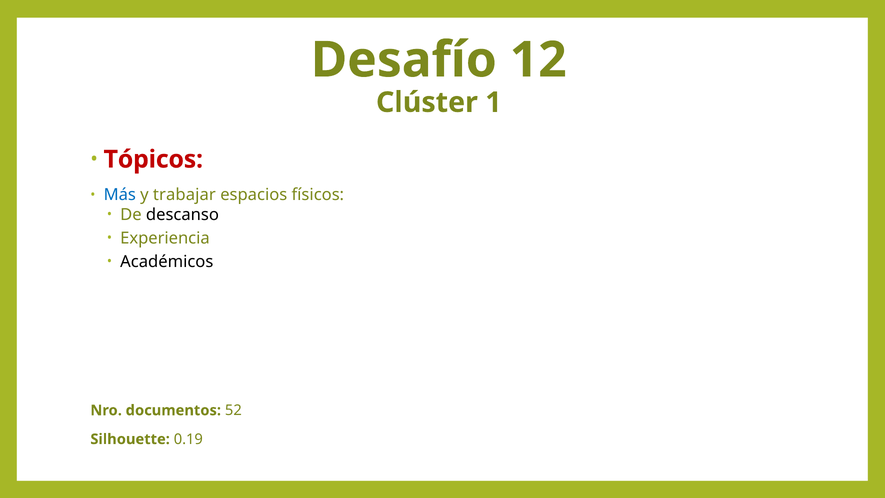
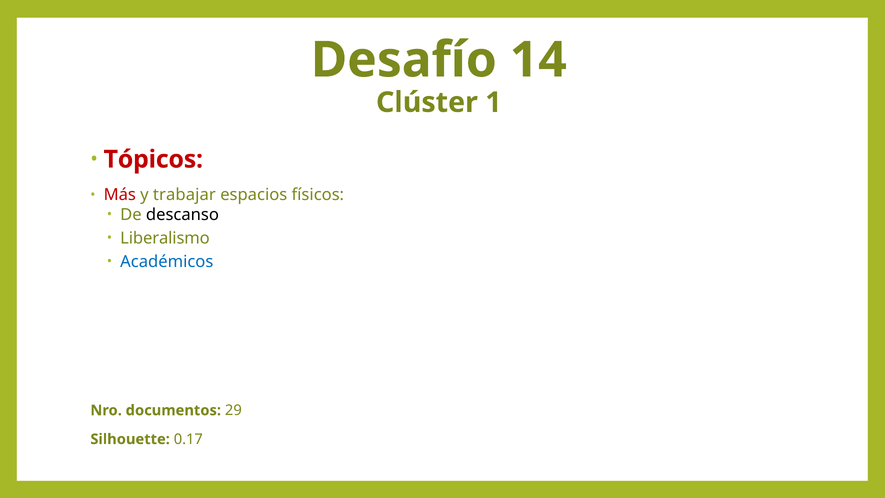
12: 12 -> 14 (538, 60)
Más colour: blue -> red (120, 195)
Experiencia: Experiencia -> Liberalismo (165, 238)
Académicos colour: black -> blue (167, 261)
52: 52 -> 29 (233, 410)
0.19: 0.19 -> 0.17 (188, 439)
